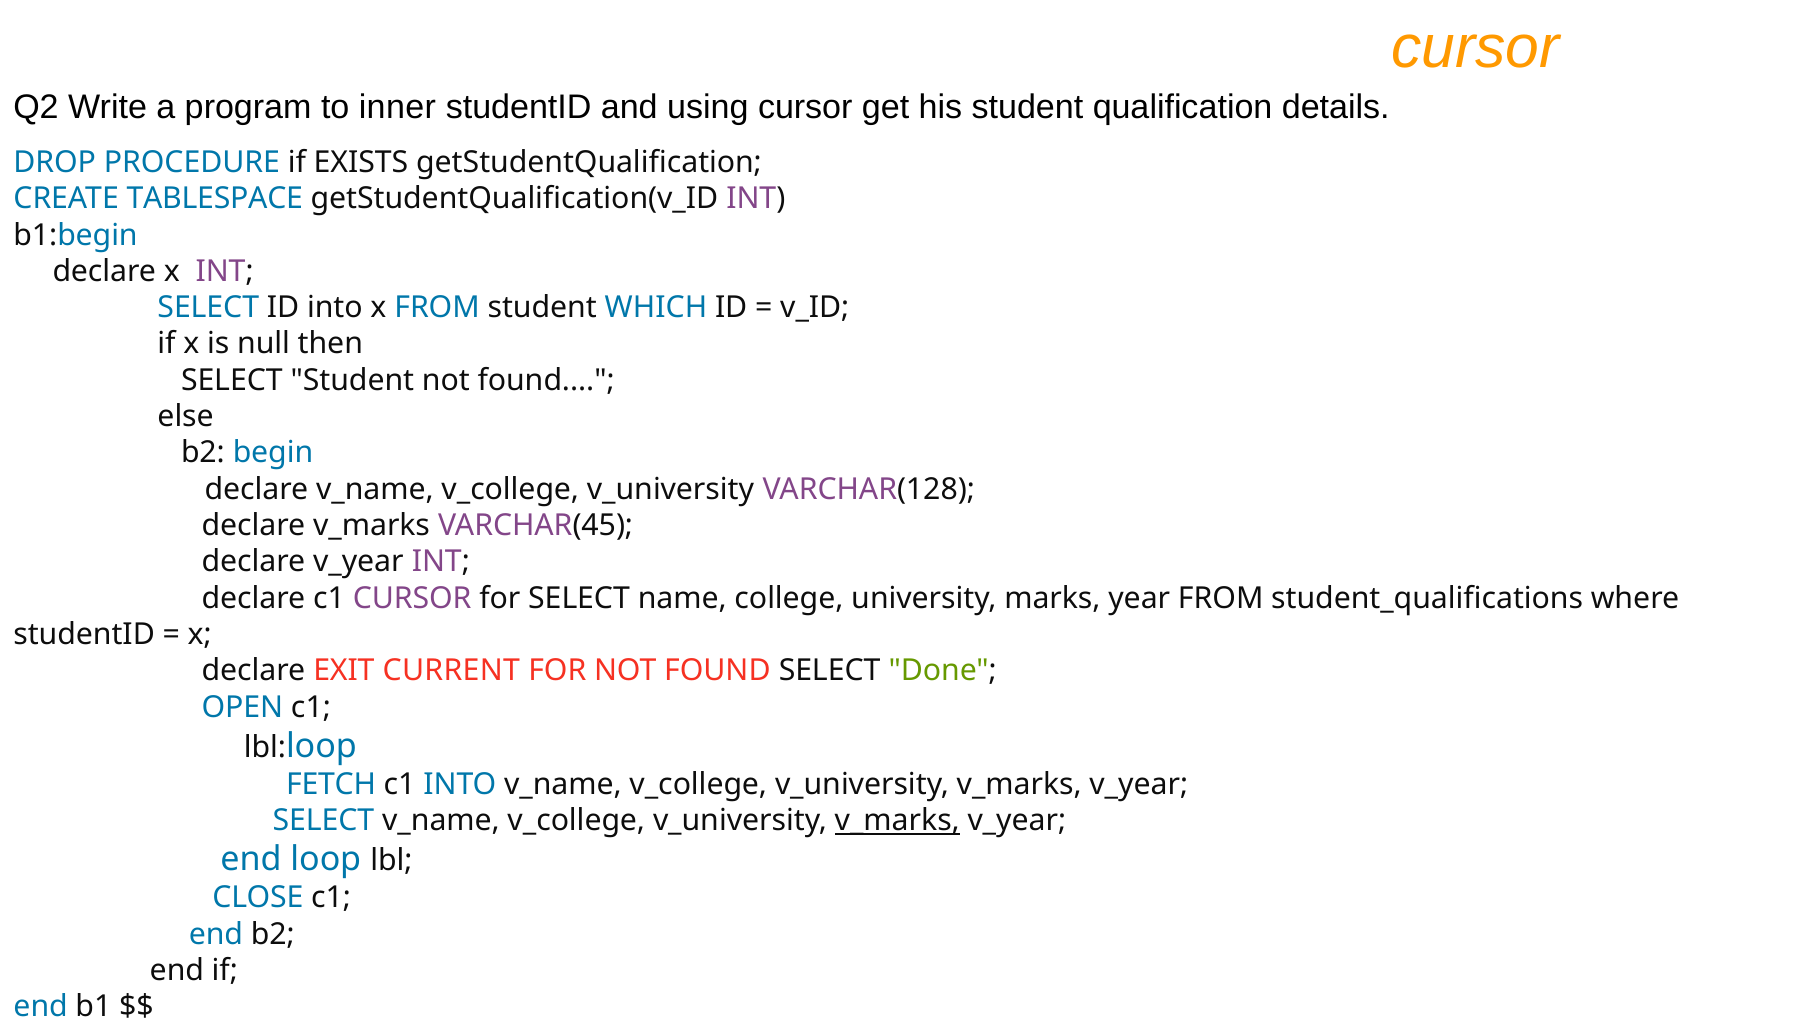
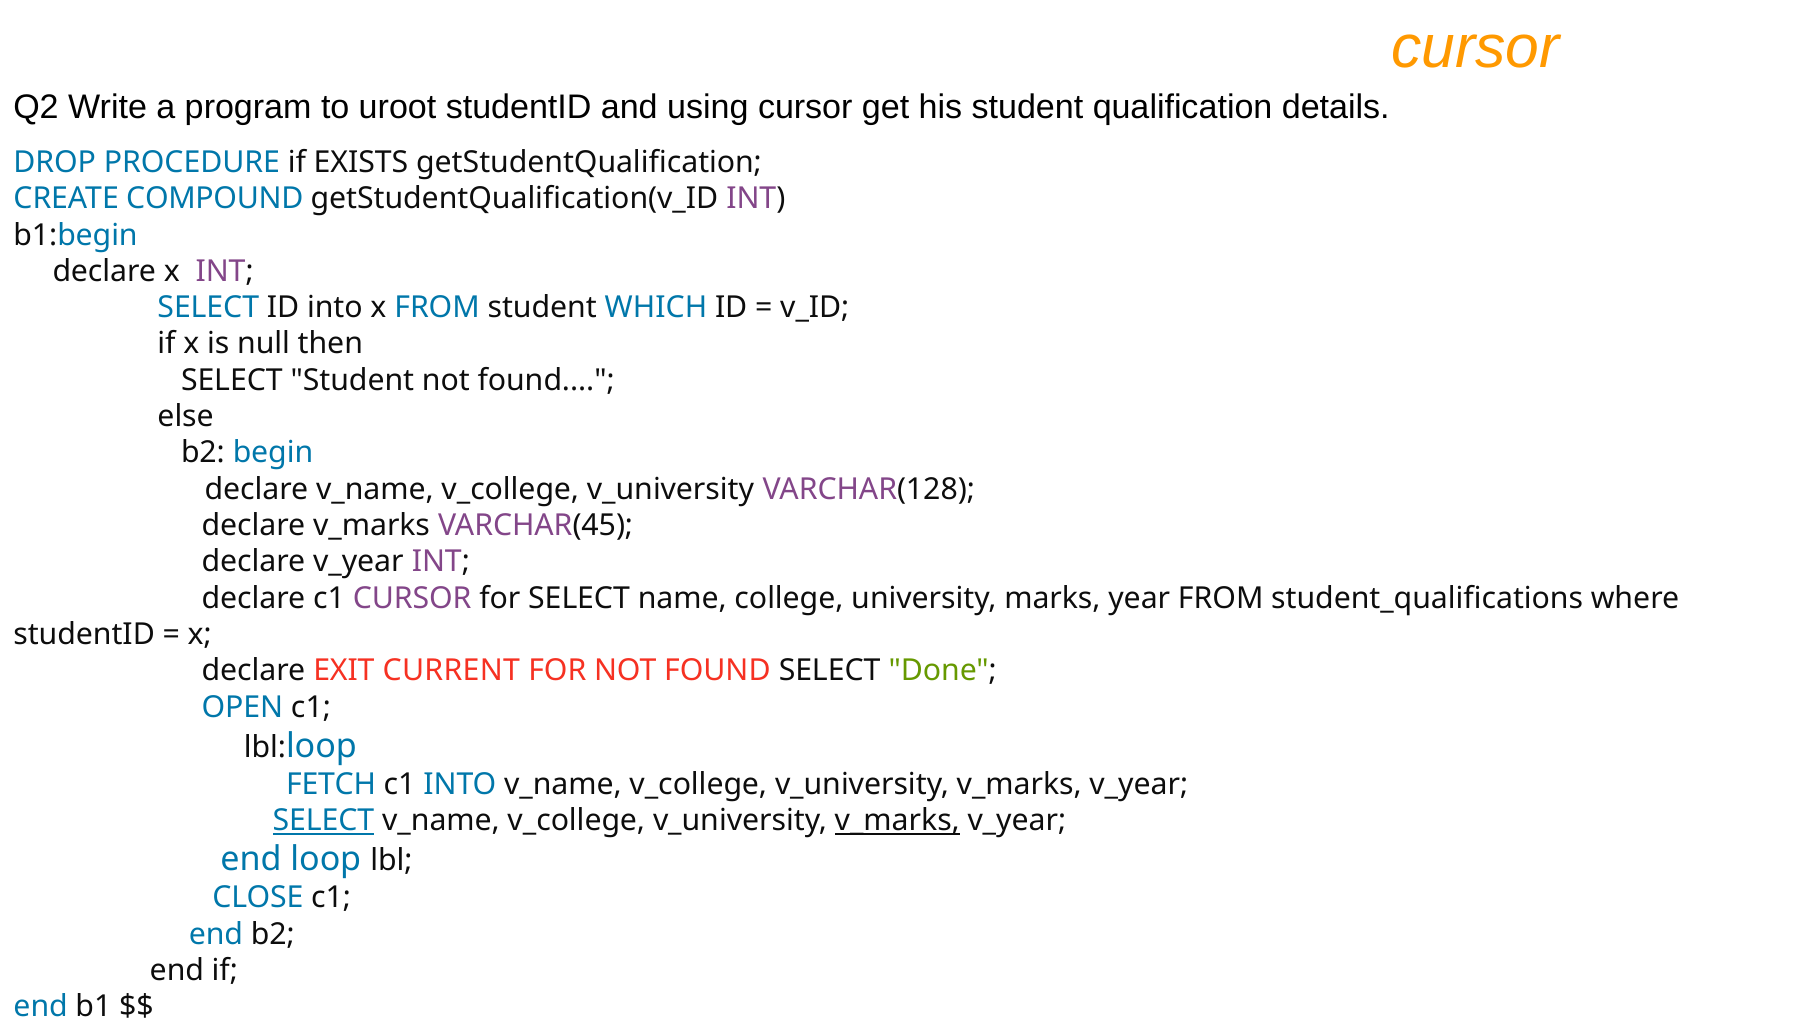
inner: inner -> uroot (398, 107)
TABLESPACE: TABLESPACE -> COMPOUND (215, 199)
SELECT underline: none -> present (323, 821)
